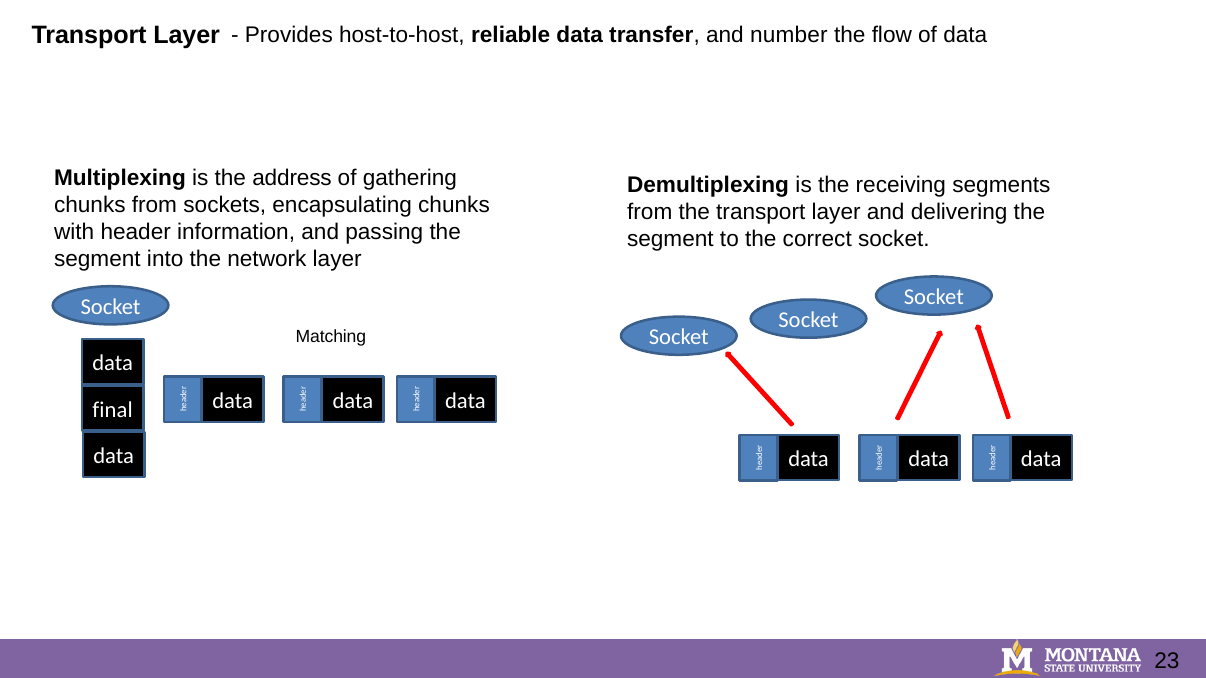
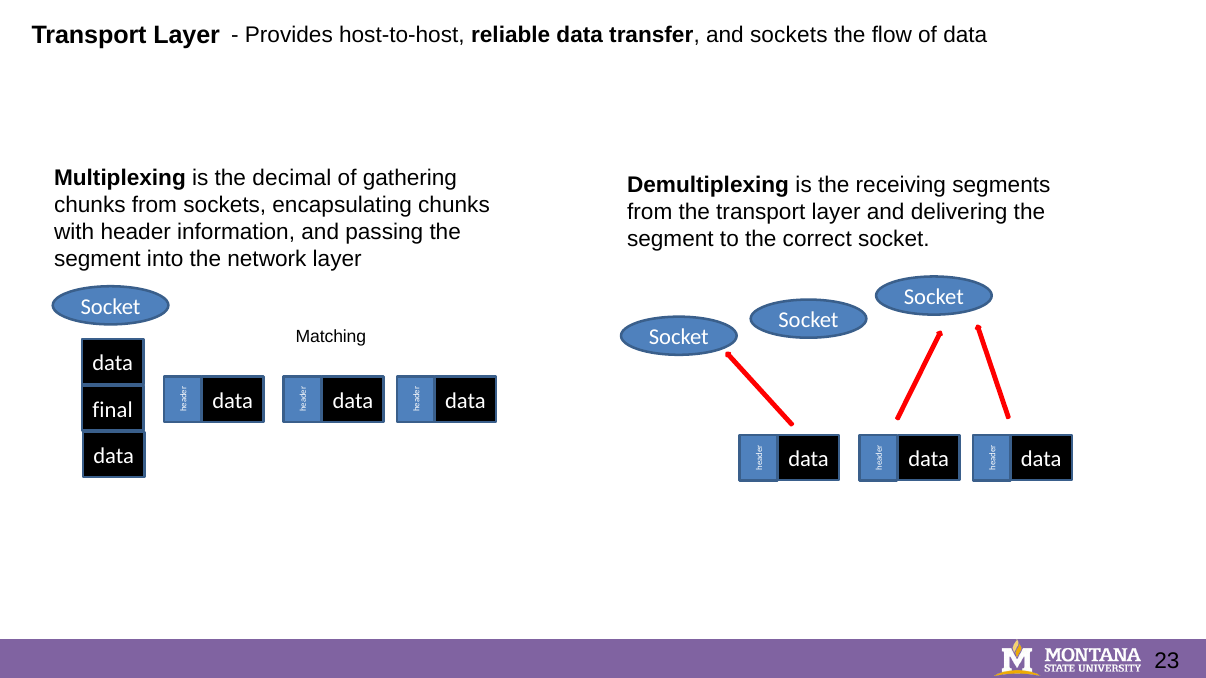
and number: number -> sockets (789, 35)
address: address -> decimal (292, 178)
